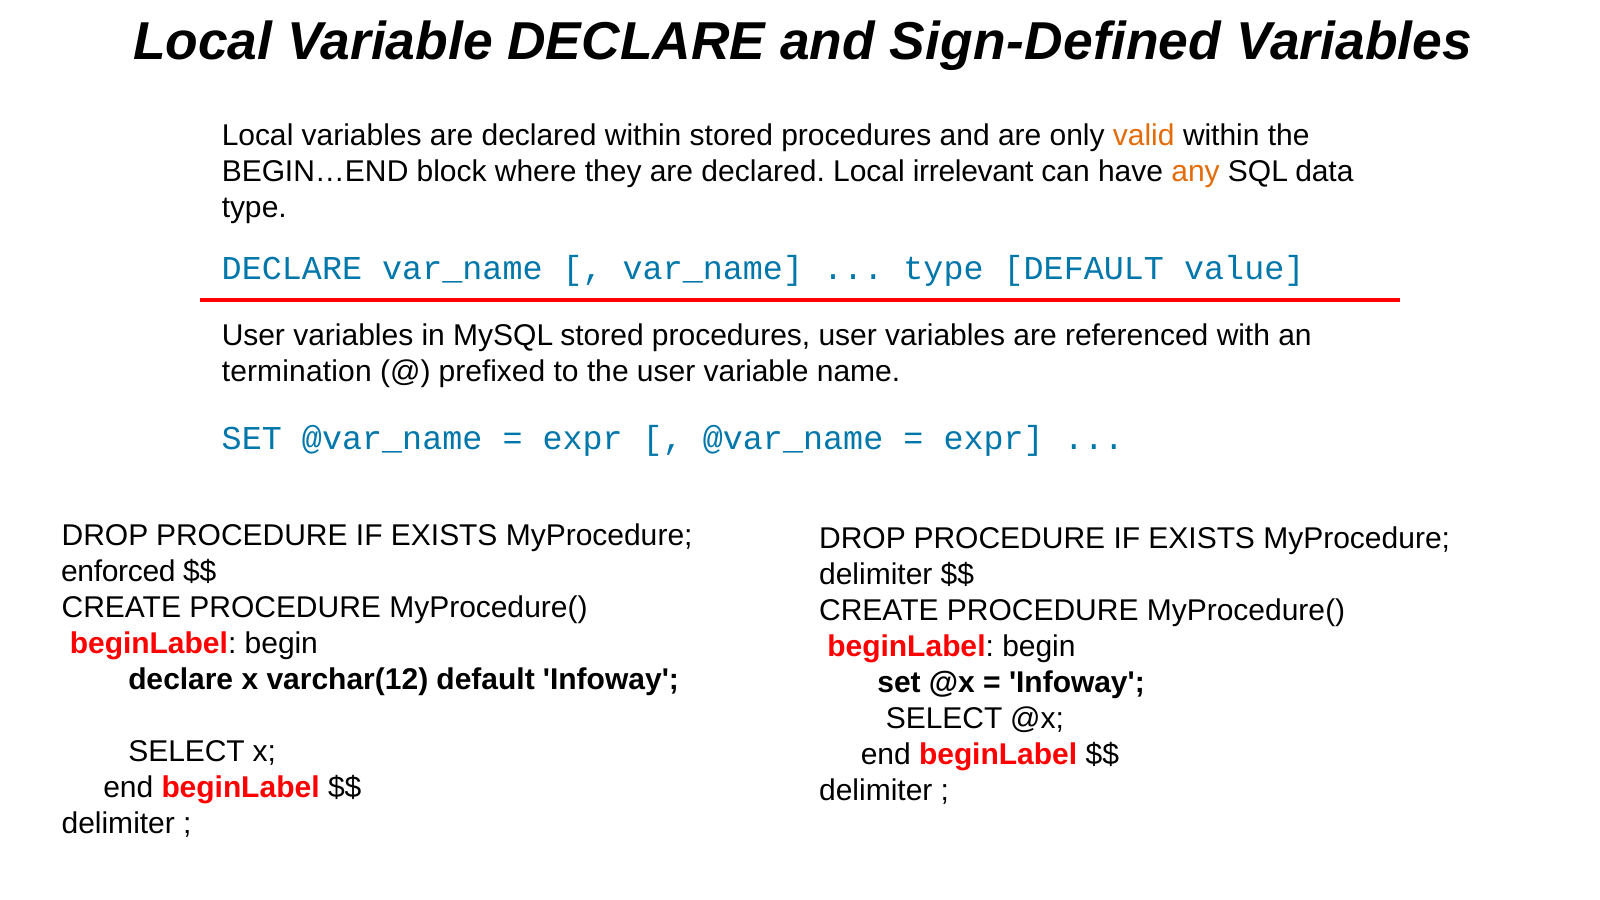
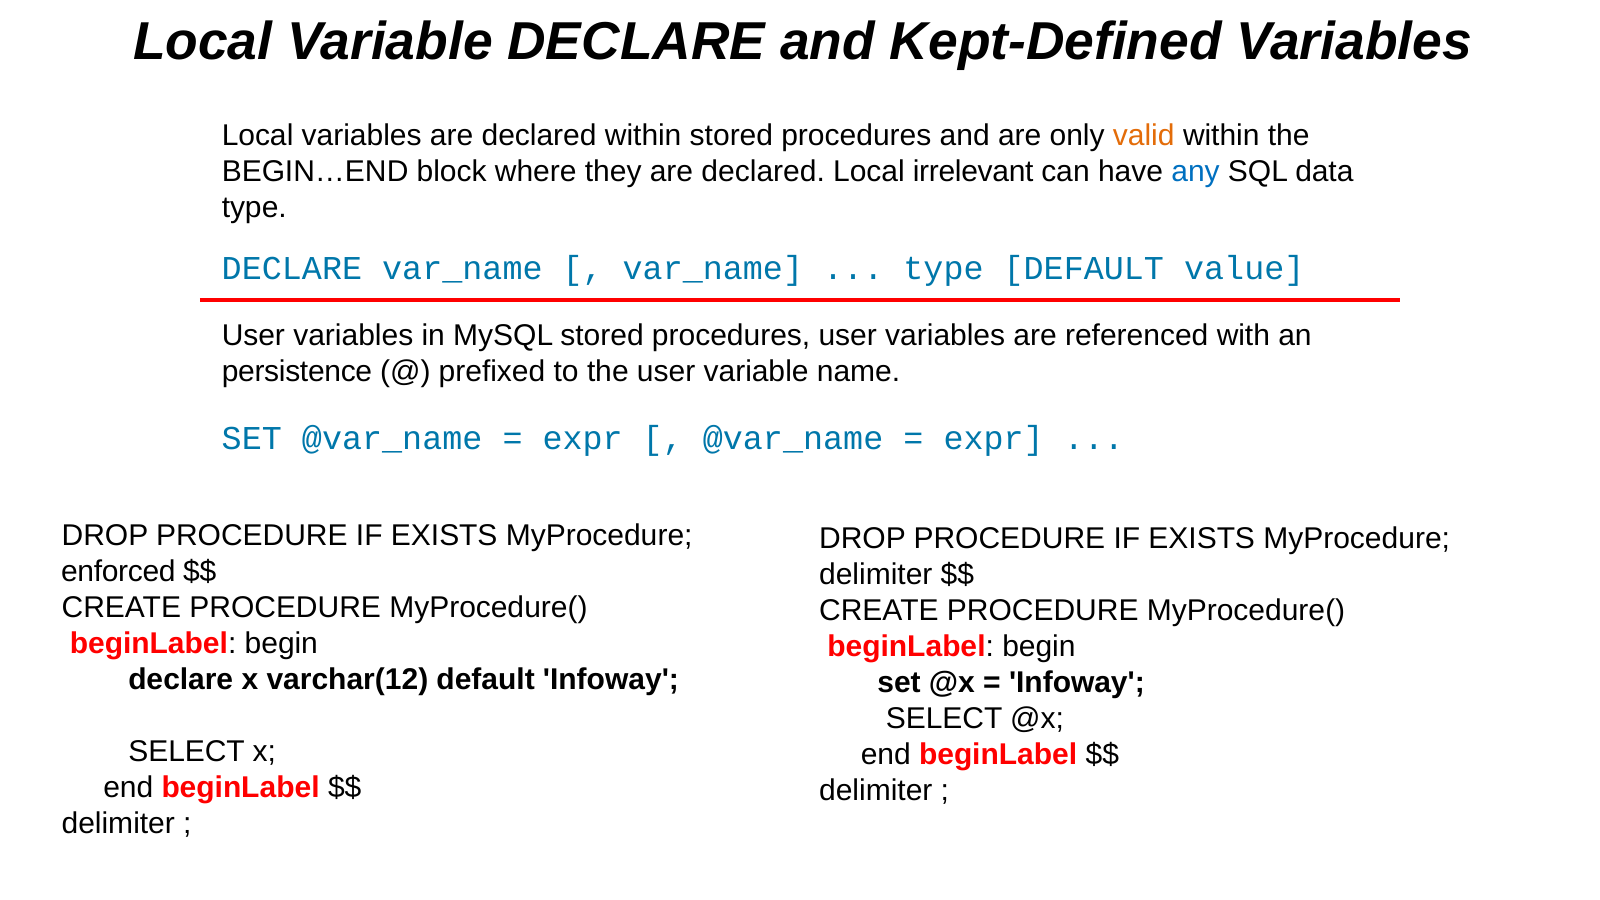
Sign-Defined: Sign-Defined -> Kept-Defined (1056, 42)
any colour: orange -> blue (1196, 172)
termination: termination -> persistence (297, 372)
